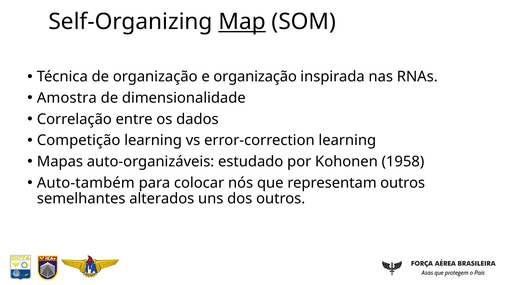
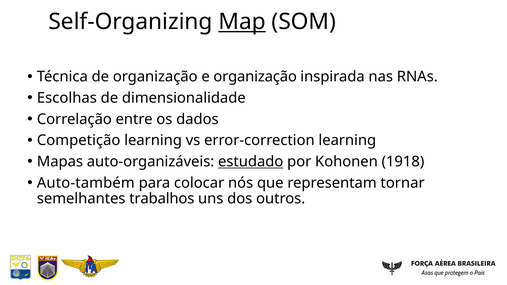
Amostra: Amostra -> Escolhas (67, 98)
estudado underline: none -> present (251, 162)
1958: 1958 -> 1918 (403, 162)
representam outros: outros -> tornar (403, 183)
alterados: alterados -> trabalhos (162, 199)
